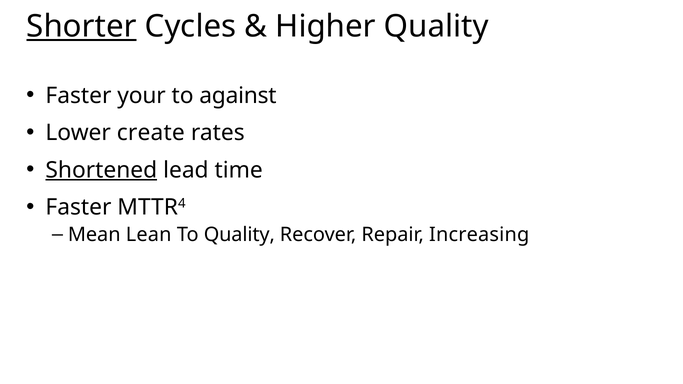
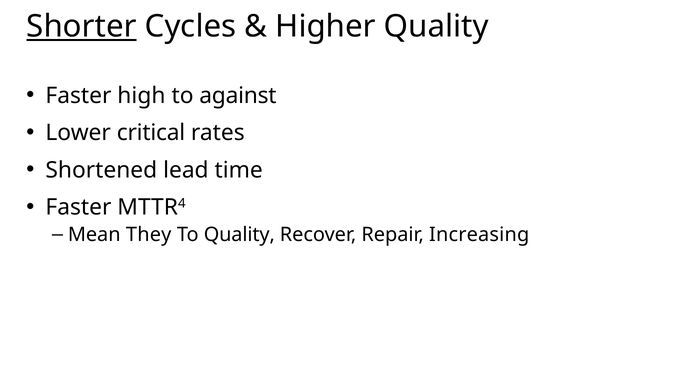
your: your -> high (141, 96)
create: create -> critical (151, 133)
Shortened underline: present -> none (101, 170)
Lean: Lean -> They (149, 235)
